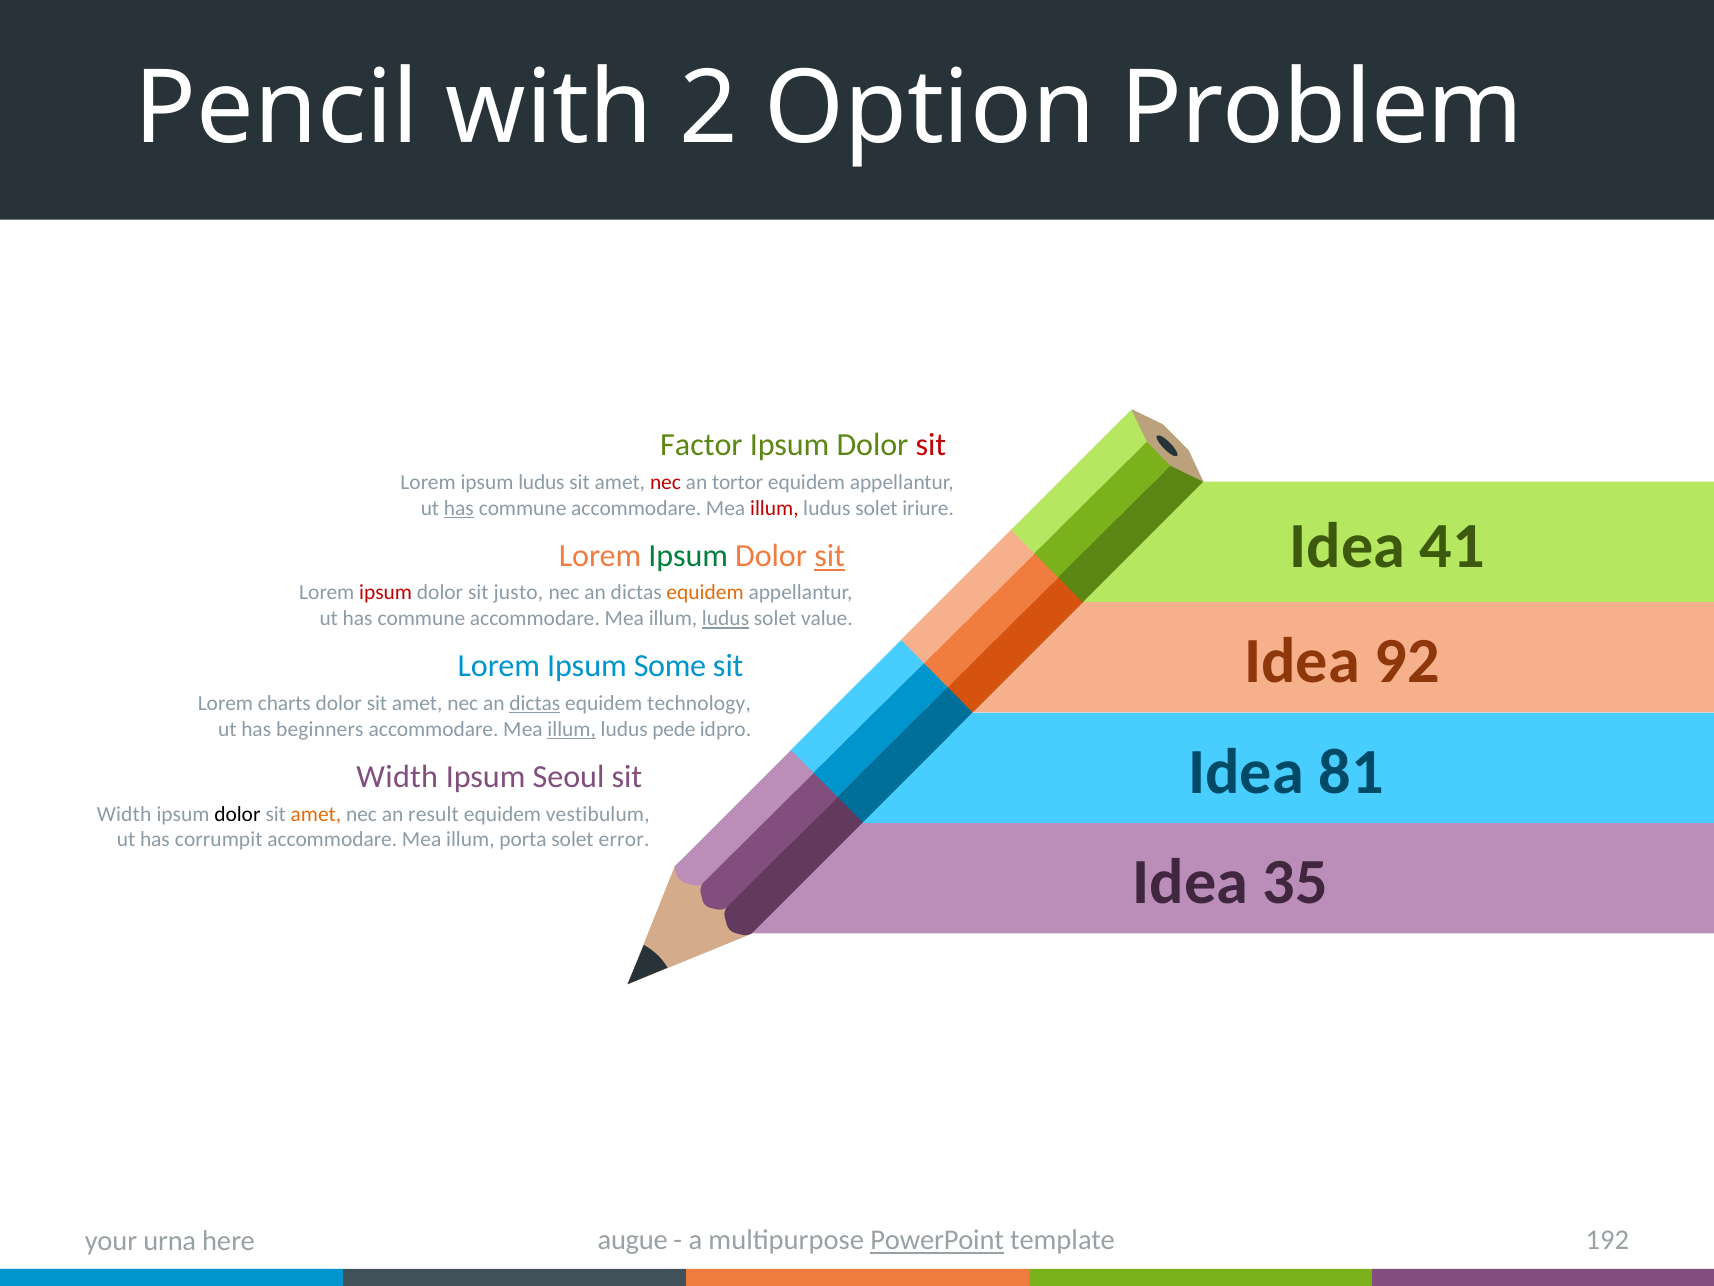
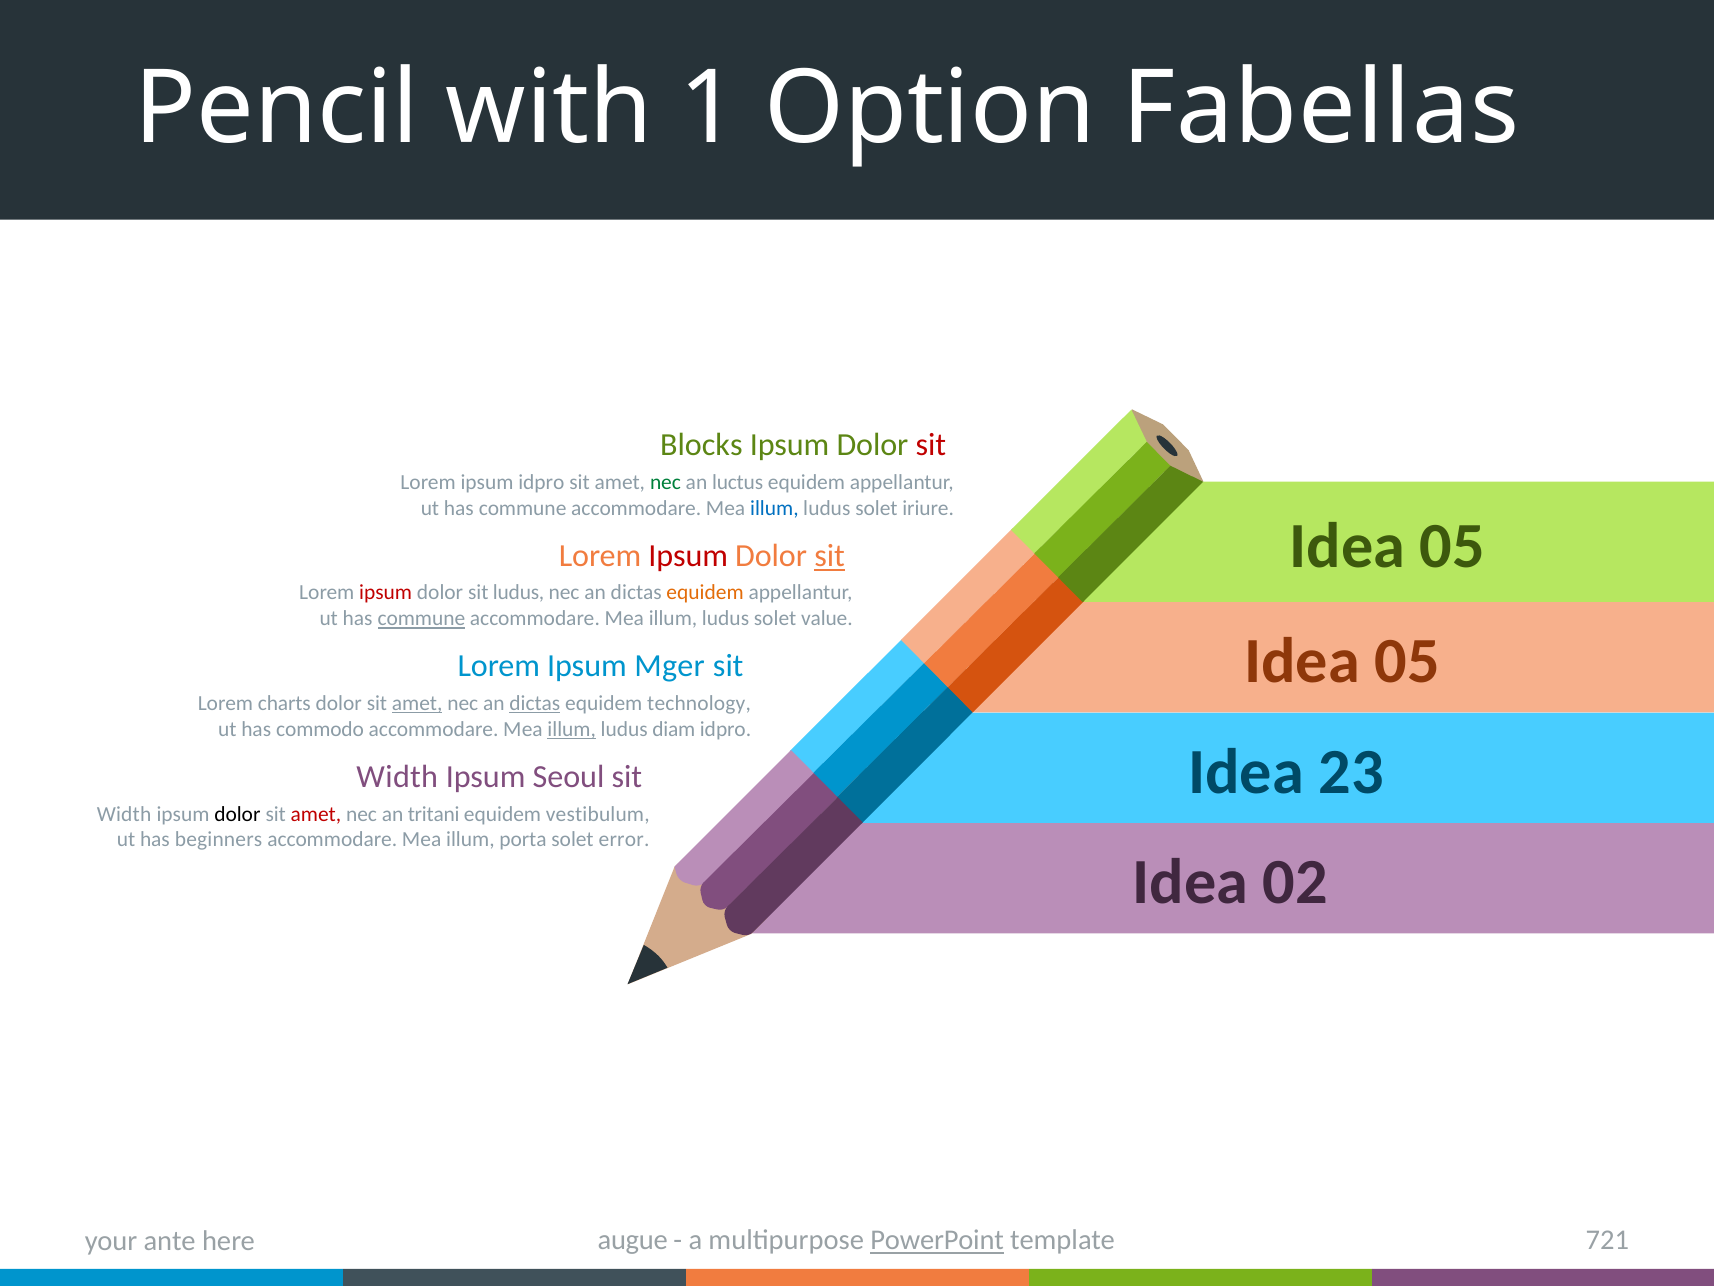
2: 2 -> 1 (709, 109)
Problem: Problem -> Fabellas (1321, 109)
Factor: Factor -> Blocks (701, 445)
ipsum ludus: ludus -> idpro (541, 482)
nec colour: red -> green (665, 482)
tortor: tortor -> luctus (738, 482)
has underline: present -> none (459, 508)
illum colour: red -> blue (774, 508)
41: 41 -> 05 (1452, 546)
Ipsum colour: green -> red (688, 556)
sit justo: justo -> ludus (519, 593)
commune underline: none -> present (421, 618)
ludus underline: present -> none (726, 618)
92: 92 -> 05 (1407, 661)
Some: Some -> Mger (670, 666)
amet underline: none -> present (417, 703)
beginners: beginners -> commodo (320, 729)
pede: pede -> diam (674, 729)
81: 81 -> 23 (1351, 772)
amet colour: orange -> red (316, 814)
result: result -> tritani (434, 814)
corrumpit: corrumpit -> beginners (219, 839)
35: 35 -> 02 (1295, 882)
192: 192 -> 721 (1607, 1240)
urna: urna -> ante (170, 1240)
